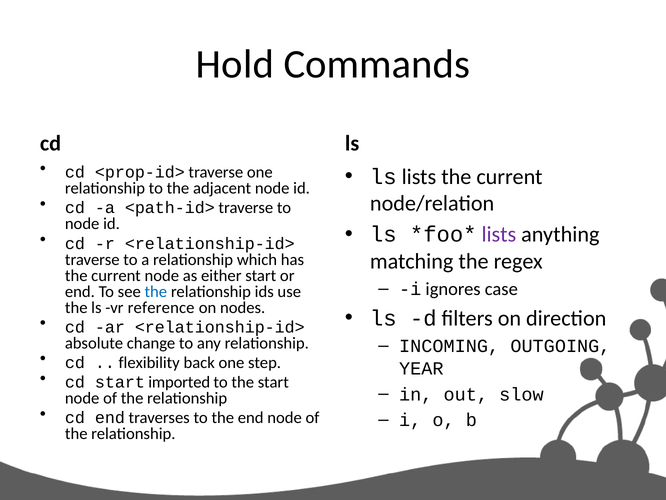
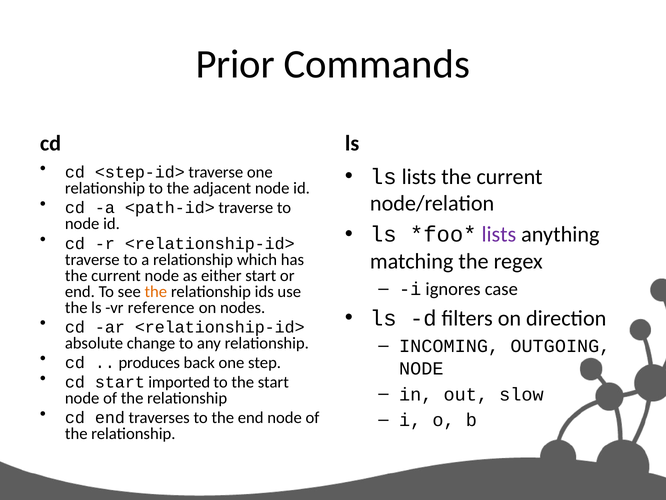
Hold: Hold -> Prior (235, 64)
<prop-id>: <prop-id> -> <step-id> (140, 172)
the colour: blue -> orange (156, 291)
flexibility: flexibility -> produces (149, 362)
YEAR: YEAR -> NODE (421, 368)
